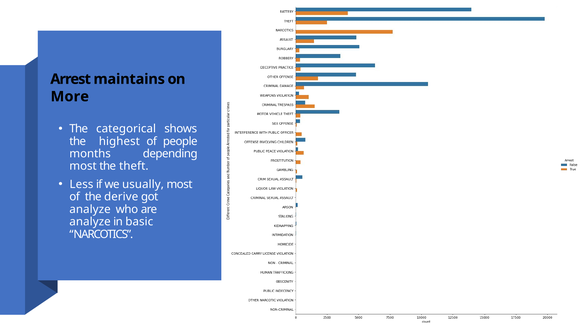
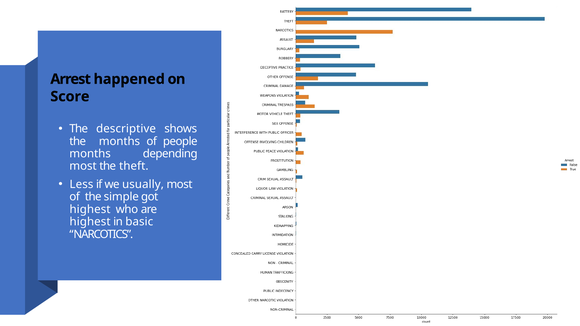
maintains: maintains -> happened (129, 79)
More: More -> Score (70, 97)
categorical: categorical -> descriptive (126, 129)
the highest: highest -> months (119, 141)
derive: derive -> simple (121, 197)
analyze: analyze -> highest (90, 209)
analyze: analyze -> highest (90, 222)
